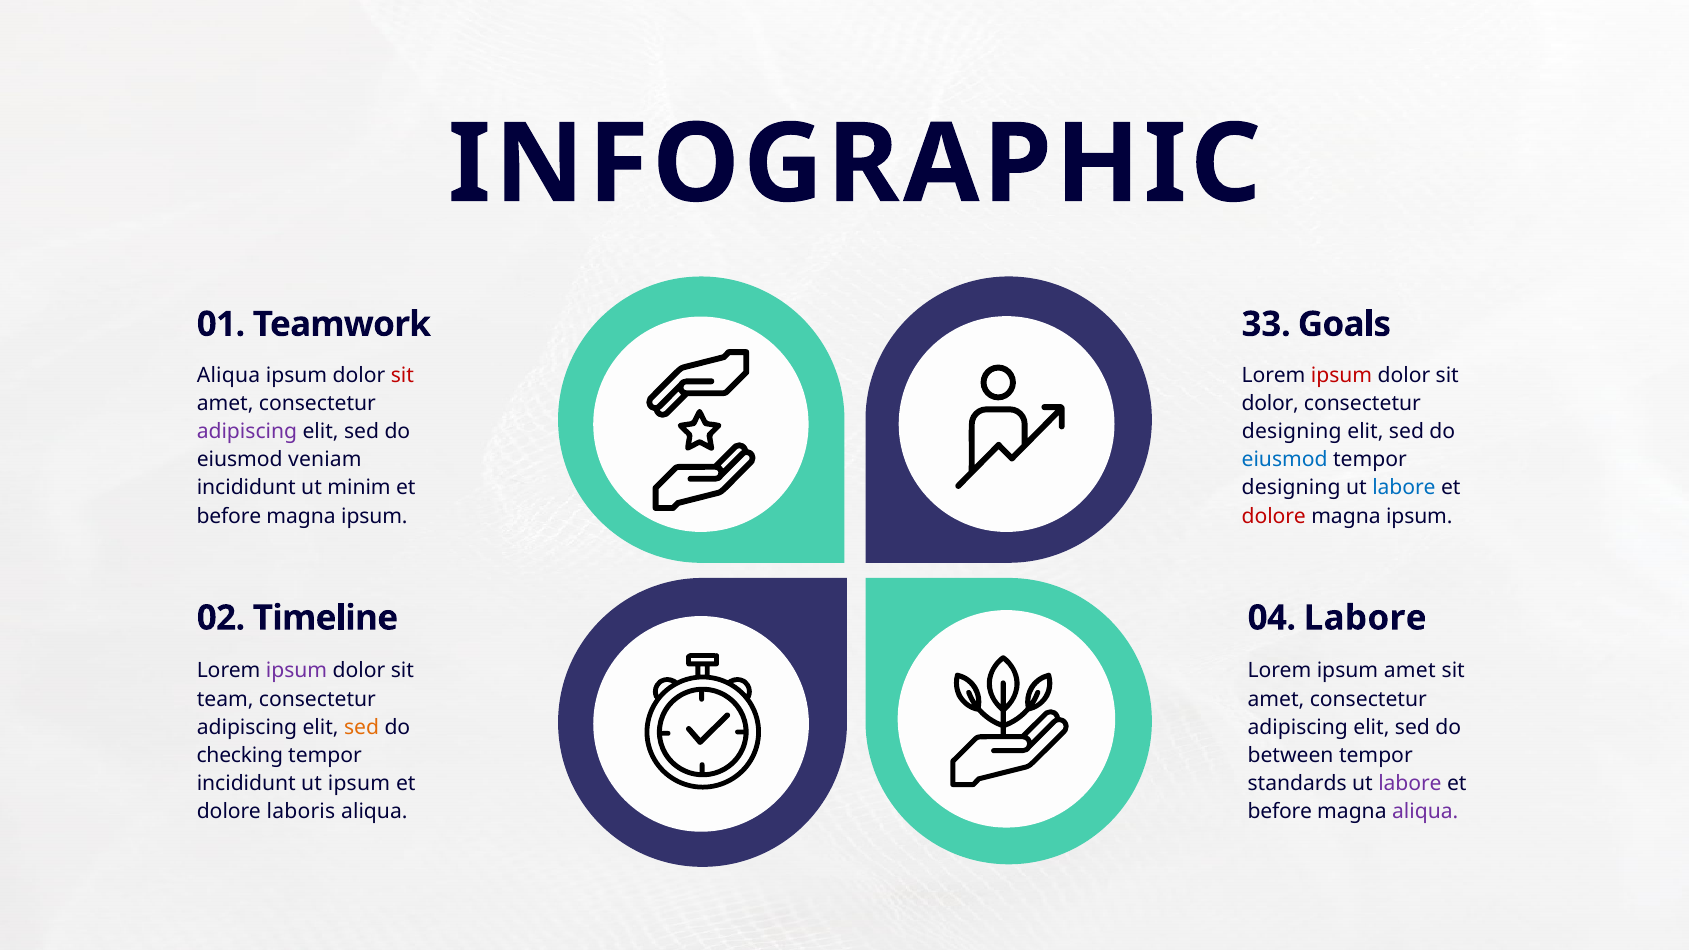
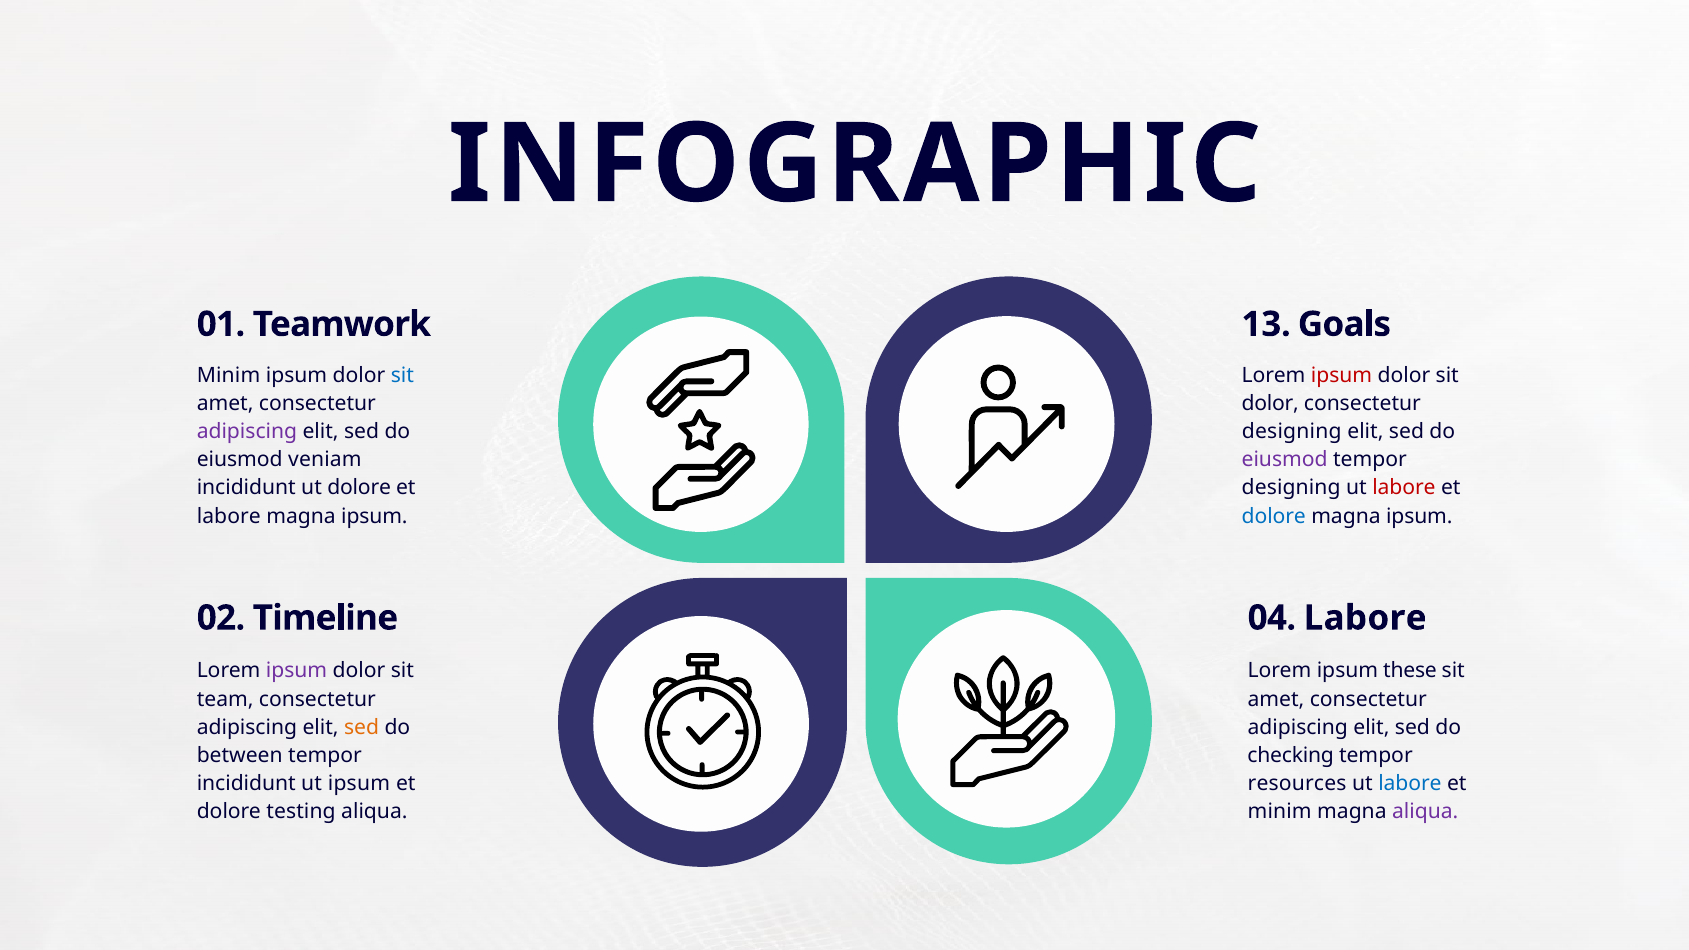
33: 33 -> 13 (1266, 324)
Aliqua: Aliqua -> Minim (229, 376)
sit colour: red -> blue (402, 376)
eiusmod colour: blue -> purple (1285, 460)
ut minim: minim -> dolore (359, 488)
labore colour: blue -> red (1404, 488)
before: before -> labore (229, 516)
dolore colour: red -> blue (1274, 516)
ipsum amet: amet -> these (1410, 671)
checking: checking -> between (240, 755)
between: between -> checking (1291, 755)
standards: standards -> resources (1297, 783)
labore colour: purple -> blue (1410, 783)
laboris: laboris -> testing (301, 811)
before: before -> minim (1280, 811)
